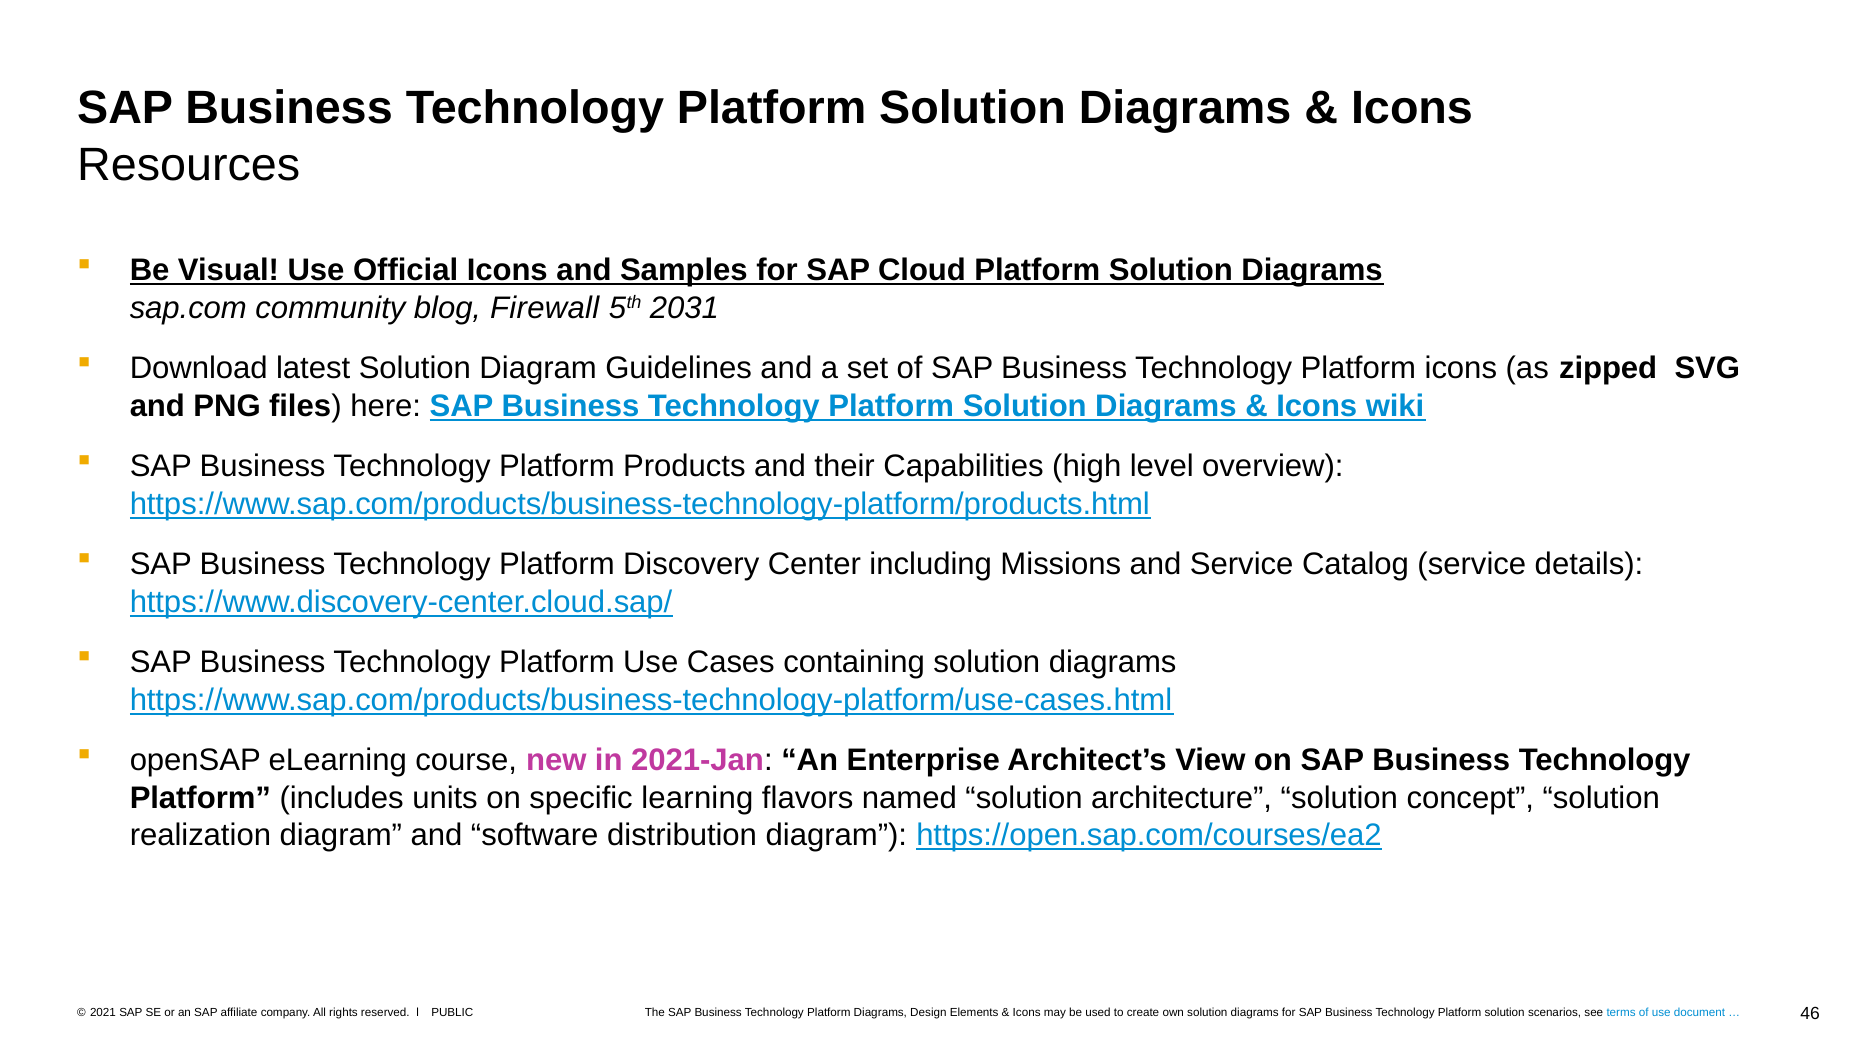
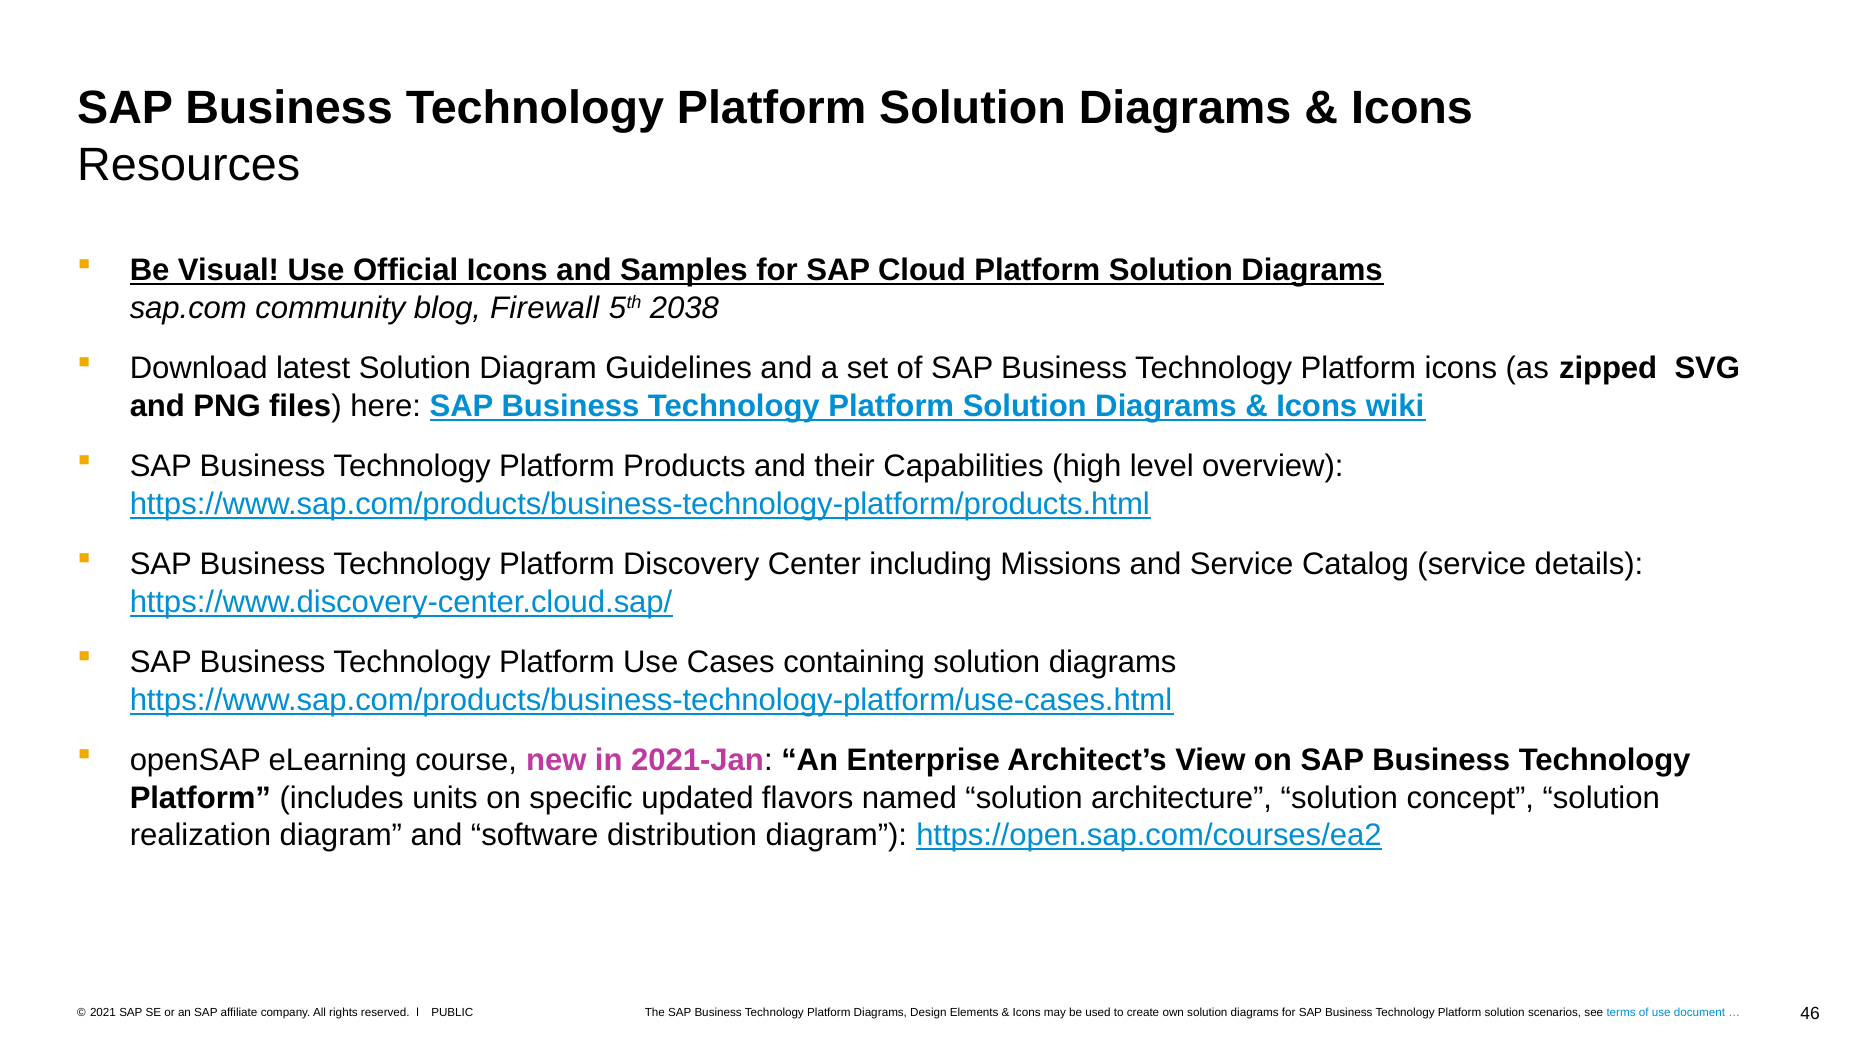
2031: 2031 -> 2038 (684, 308)
learning: learning -> updated (697, 798)
